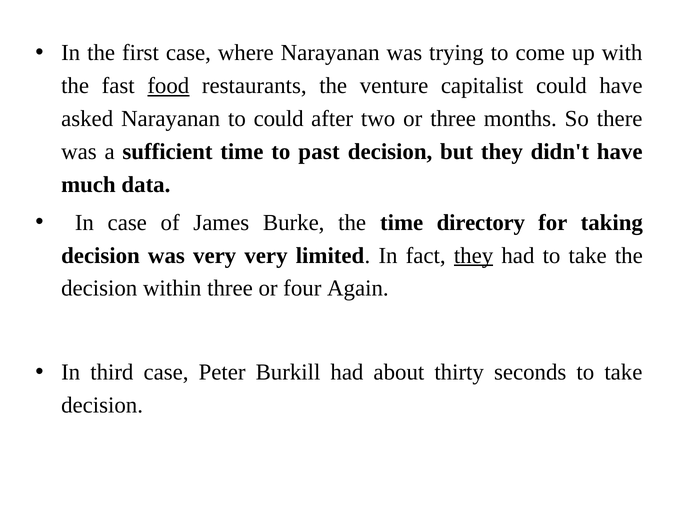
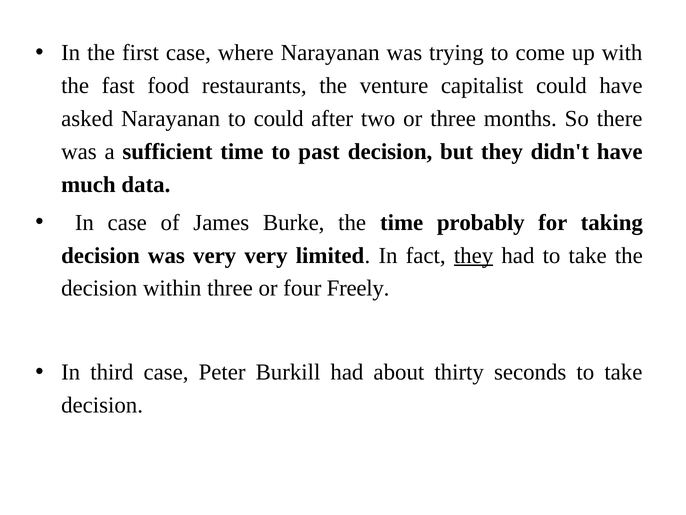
food underline: present -> none (168, 86)
directory: directory -> probably (481, 222)
Again: Again -> Freely (358, 288)
